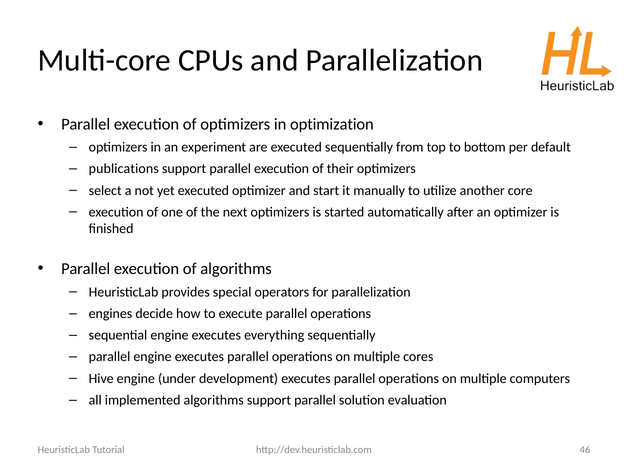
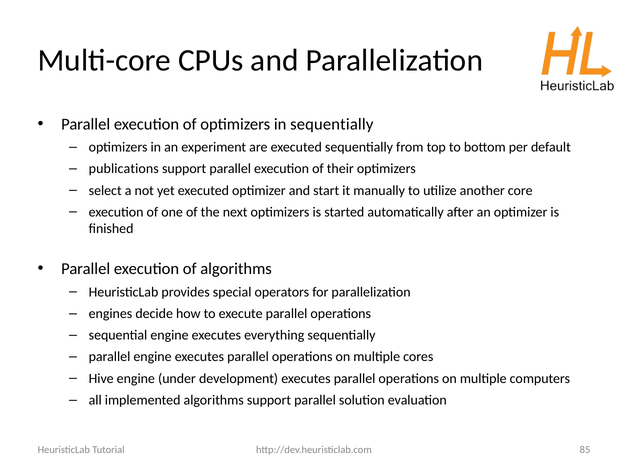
in optimization: optimization -> sequentially (332, 124)
46: 46 -> 85 (585, 450)
